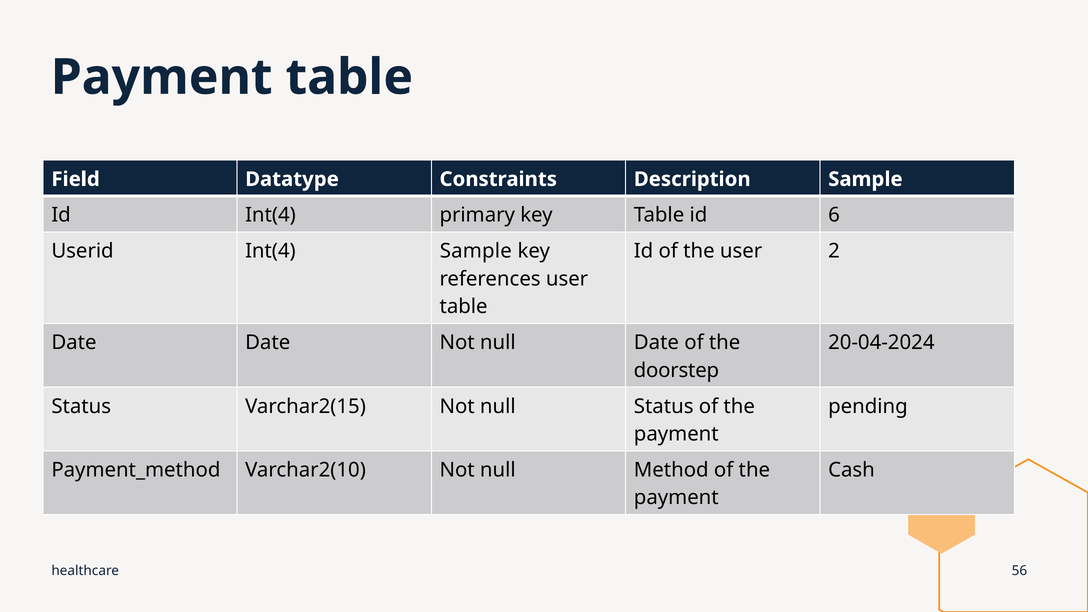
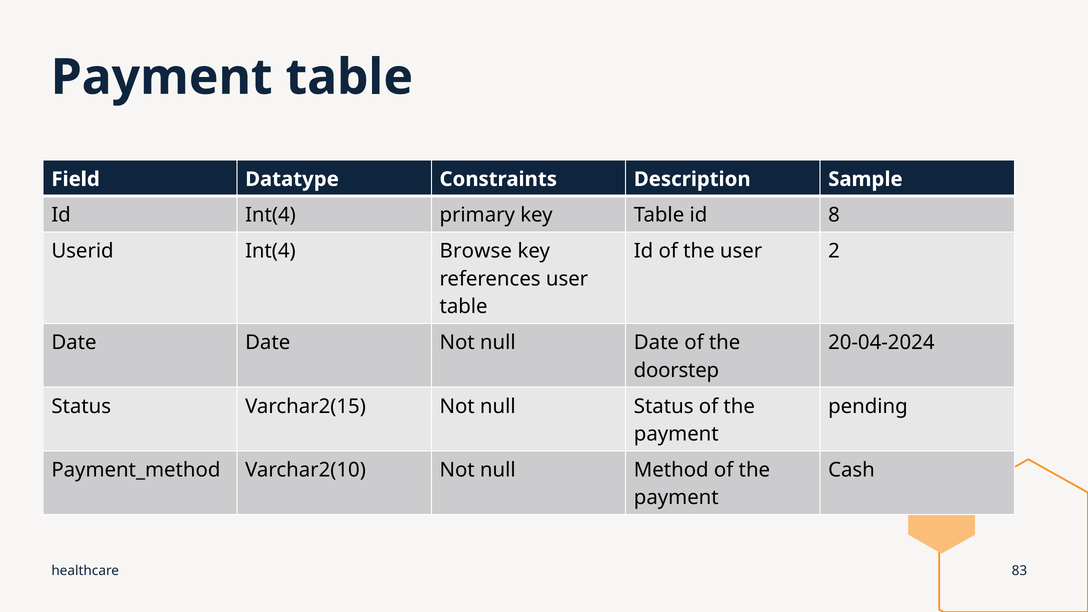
6: 6 -> 8 (834, 215)
Int(4 Sample: Sample -> Browse (476, 251)
56: 56 -> 83 (1019, 571)
